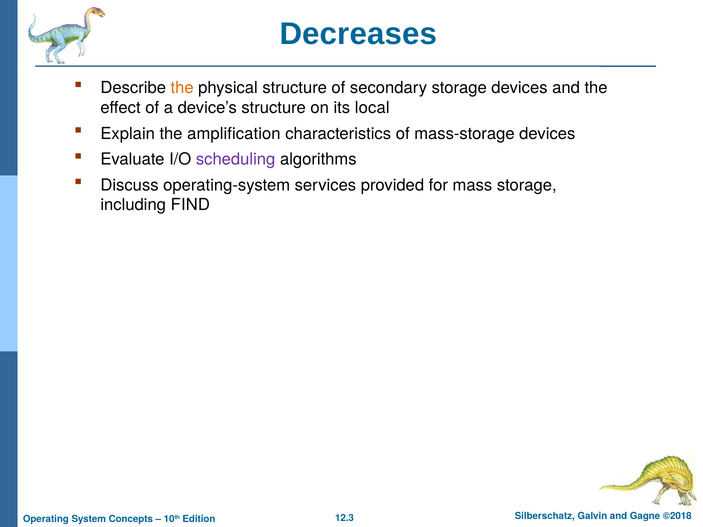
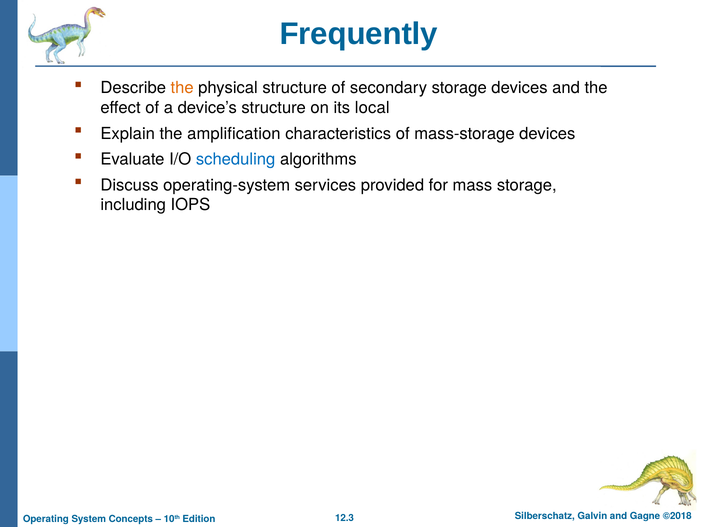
Decreases: Decreases -> Frequently (359, 34)
scheduling colour: purple -> blue (236, 159)
FIND: FIND -> IOPS (190, 205)
